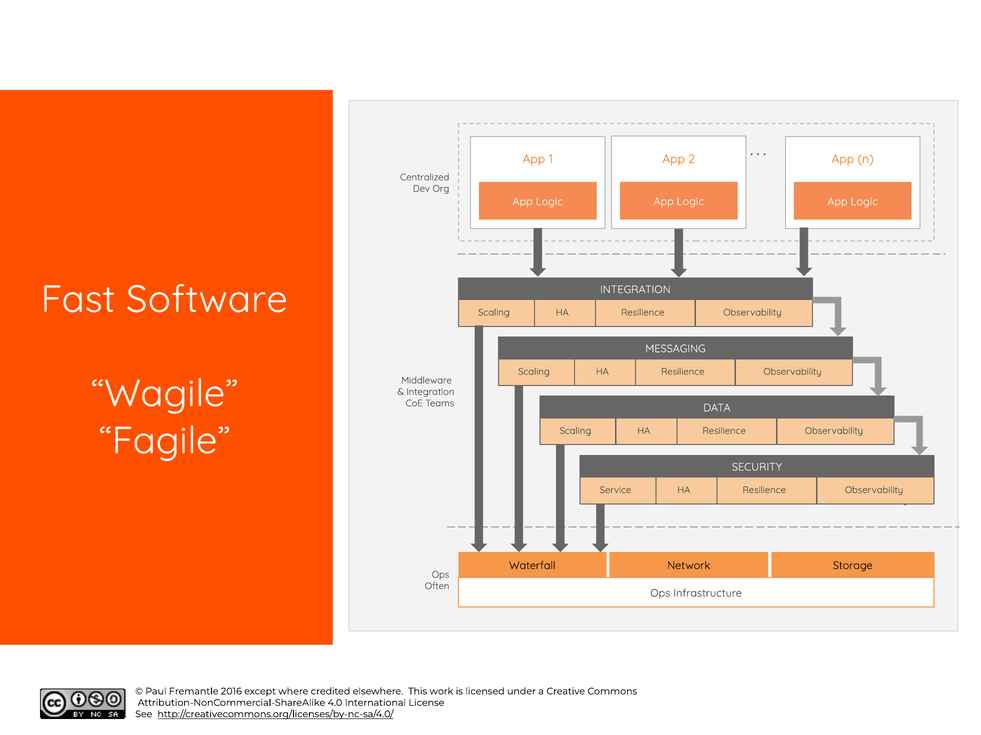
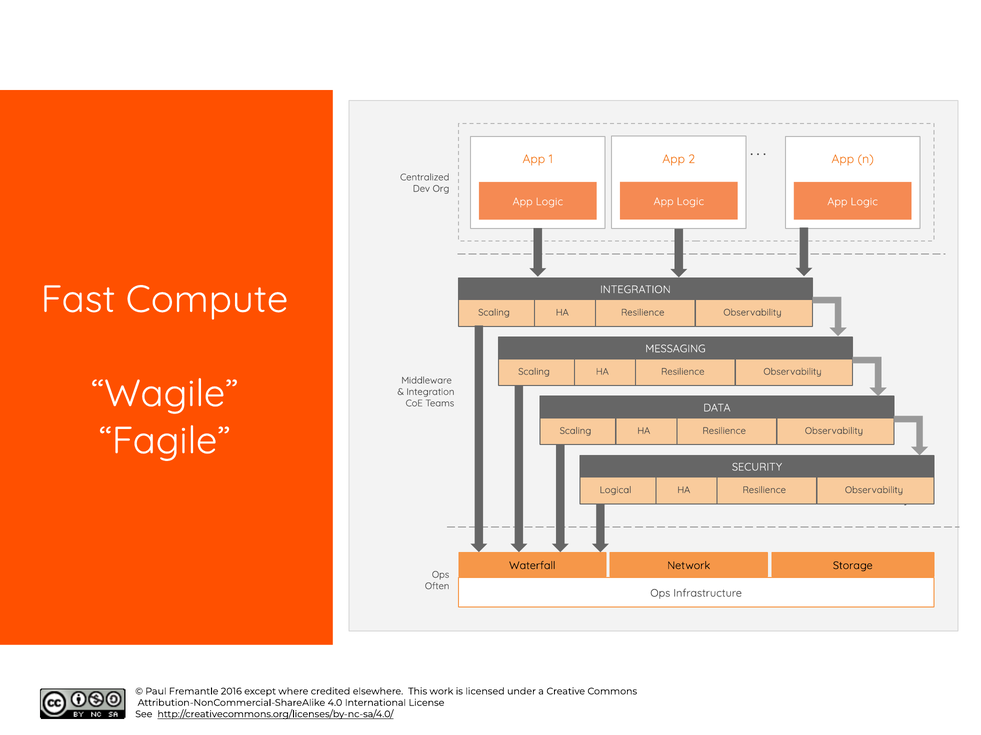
Software: Software -> Compute (207, 300)
Service: Service -> Logical (616, 490)
